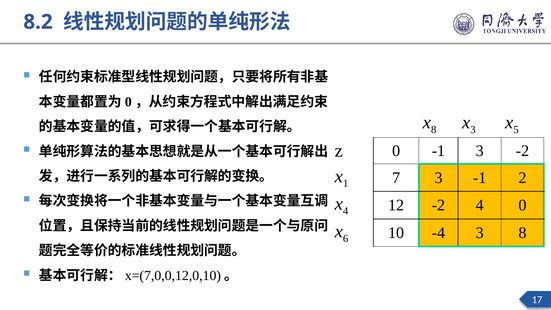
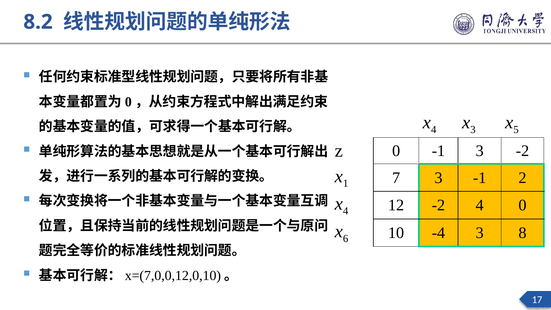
8: 8 -> 4 (434, 130)
